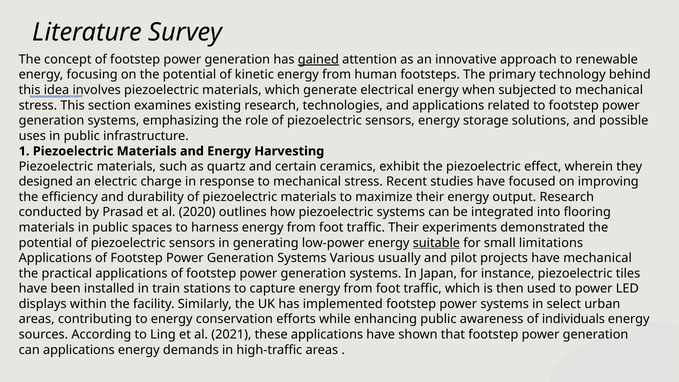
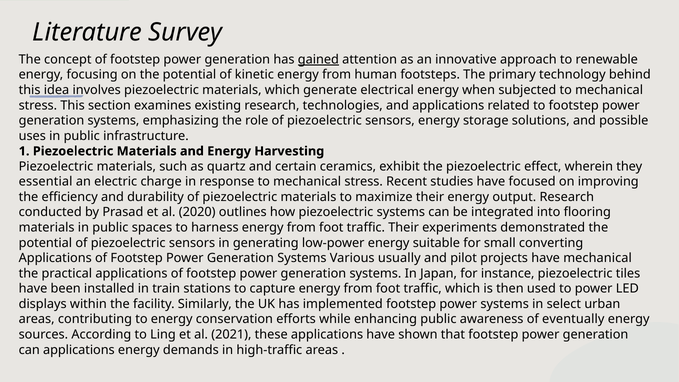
designed: designed -> essential (46, 182)
suitable underline: present -> none (436, 243)
limitations: limitations -> converting (551, 243)
individuals: individuals -> eventually (573, 319)
